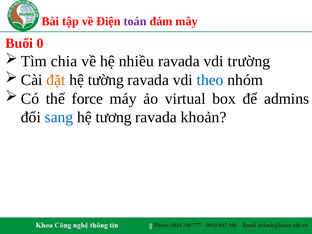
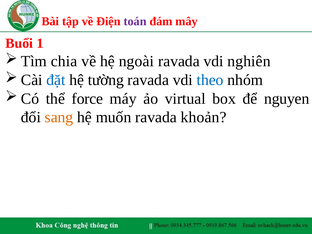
0: 0 -> 1 (40, 43)
nhiều: nhiều -> ngoài (136, 61)
trường: trường -> nghiên (249, 61)
đặt colour: orange -> blue (56, 80)
admins: admins -> nguyen (287, 99)
sang colour: blue -> orange (59, 117)
tương: tương -> muốn (114, 117)
